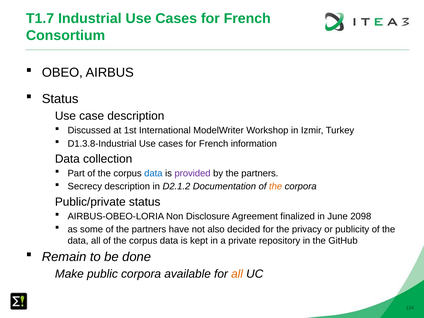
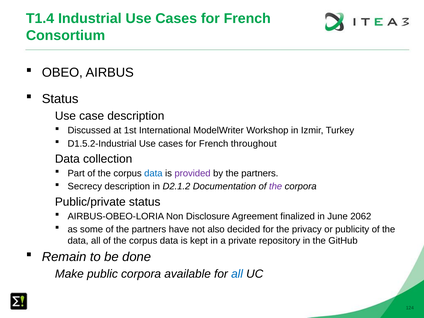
T1.7: T1.7 -> T1.4 (40, 18)
D1.3.8-Industrial: D1.3.8-Industrial -> D1.5.2-Industrial (102, 144)
information: information -> throughout (254, 144)
the colour: orange -> purple (276, 187)
2098: 2098 -> 2062 (361, 216)
all colour: orange -> blue (237, 274)
